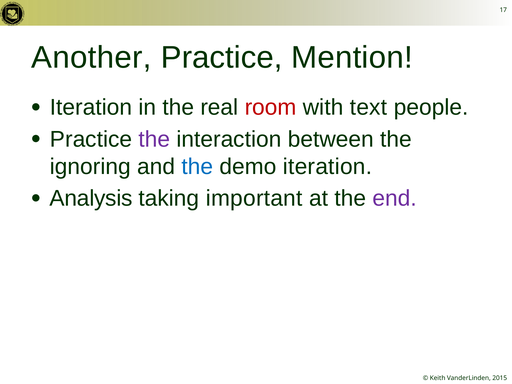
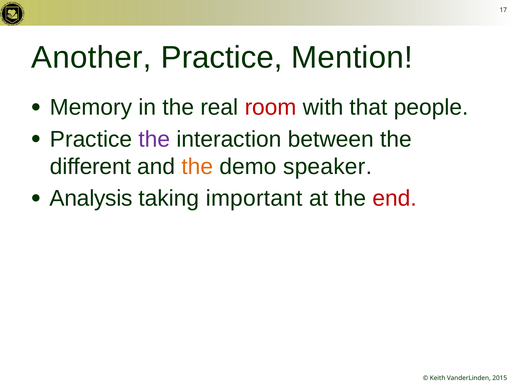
Iteration: Iteration -> Memory (91, 107)
text: text -> that (369, 107)
ignoring: ignoring -> different (90, 167)
the colour: blue -> orange (197, 167)
demo iteration: iteration -> speaker (328, 167)
end colour: purple -> red (395, 198)
